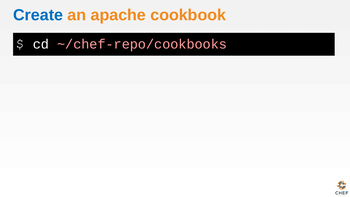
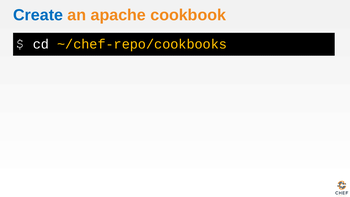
~/chef-repo/cookbooks colour: pink -> yellow (142, 44)
